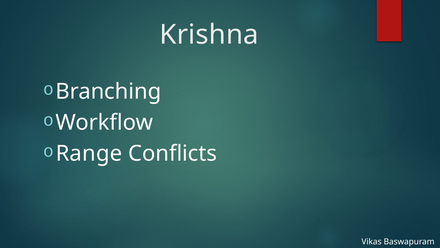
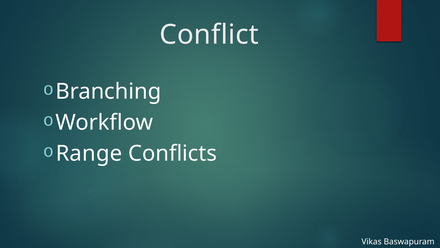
Krishna: Krishna -> Conflict (209, 35)
